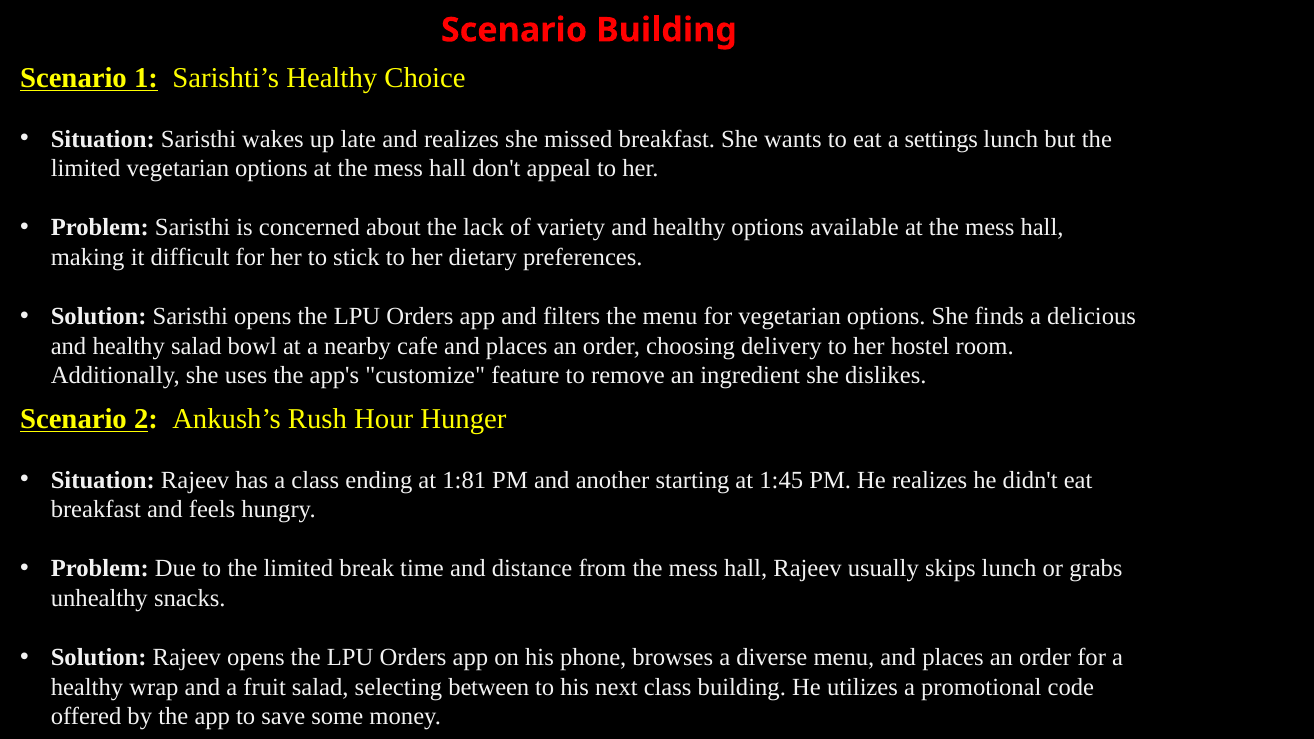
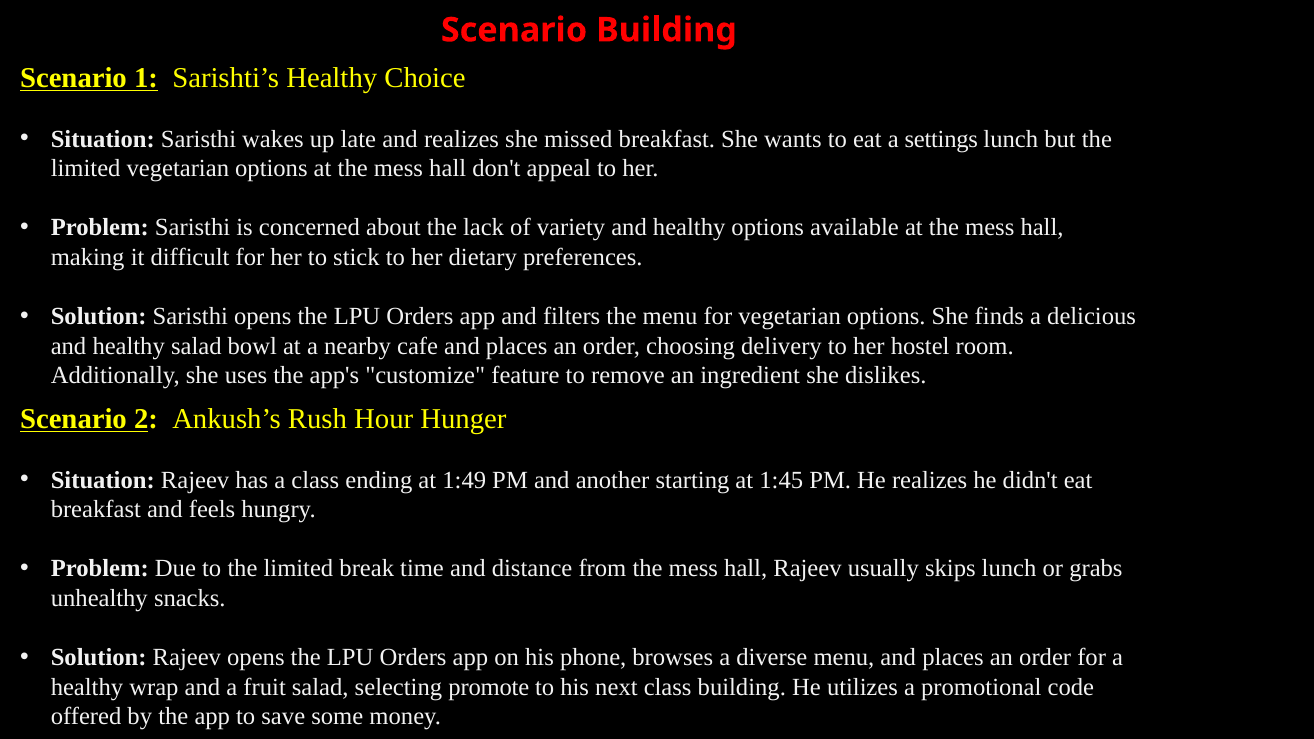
1:81: 1:81 -> 1:49 (464, 480)
between: between -> promote (489, 687)
